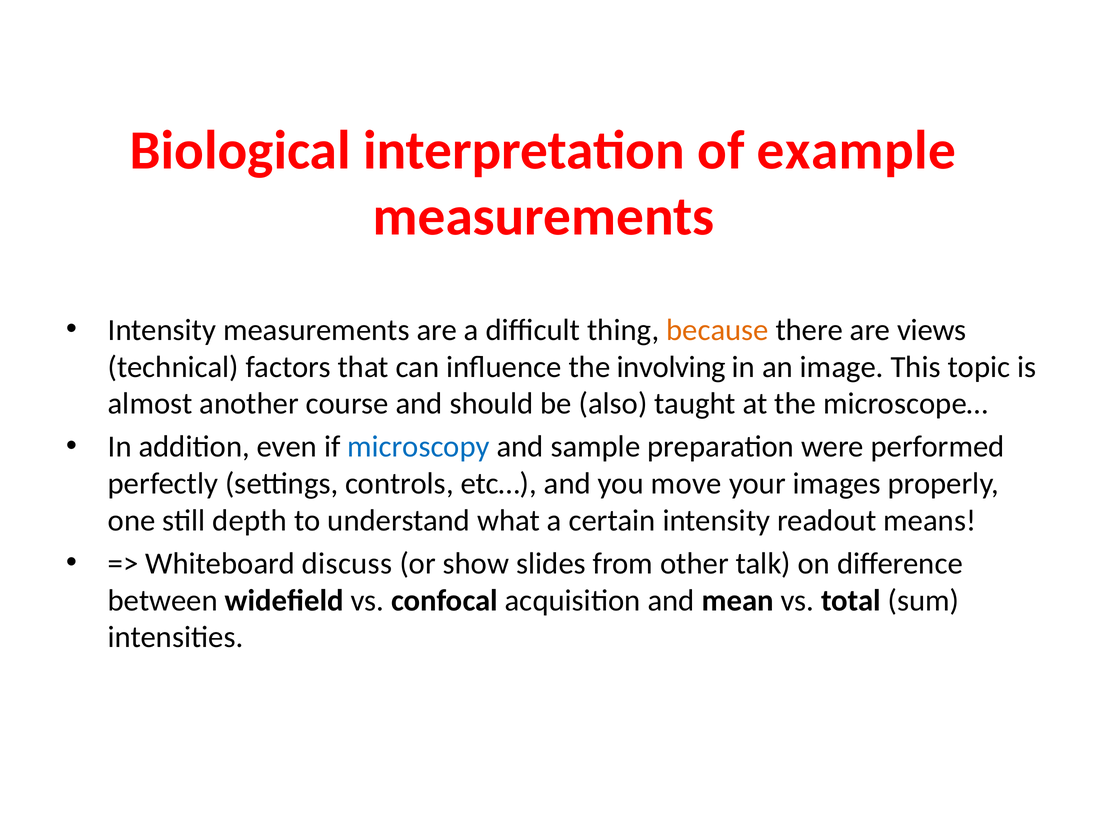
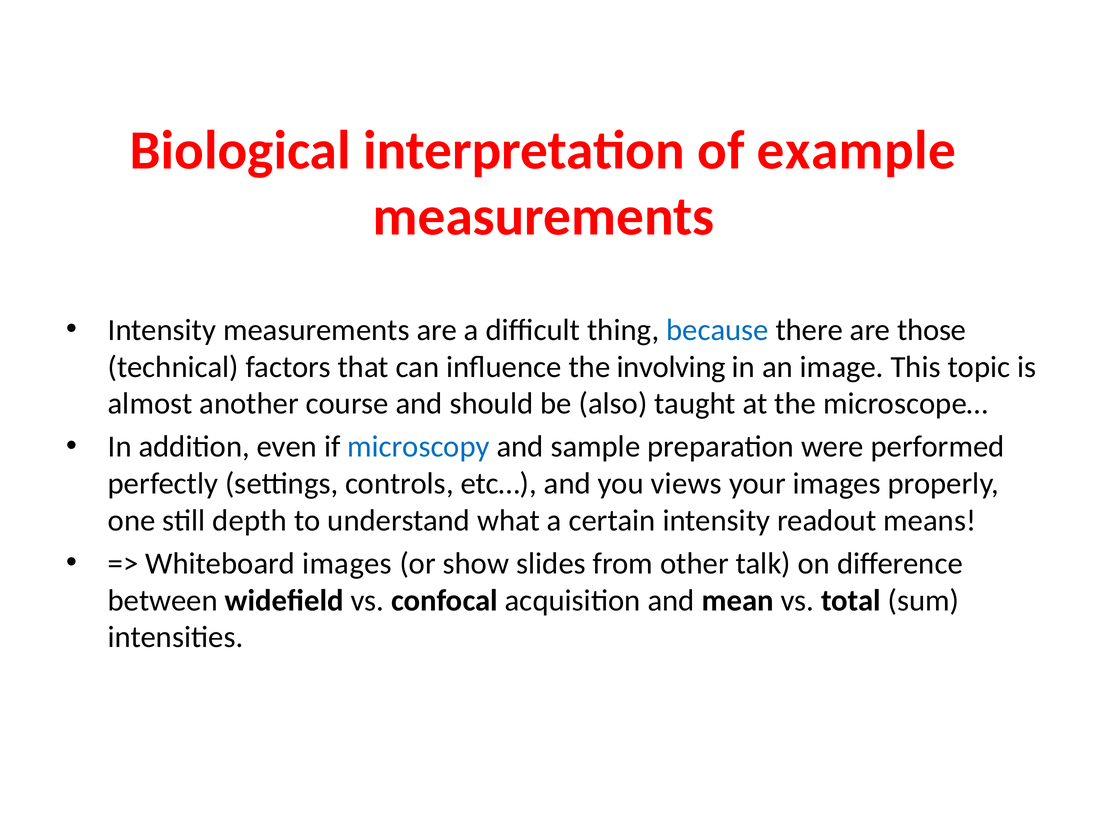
because colour: orange -> blue (717, 330)
views: views -> those (932, 330)
move: move -> views (686, 484)
Whiteboard discuss: discuss -> images (347, 564)
